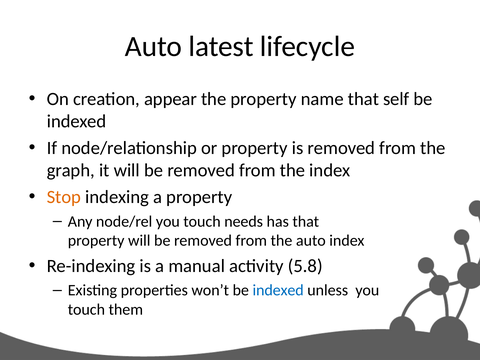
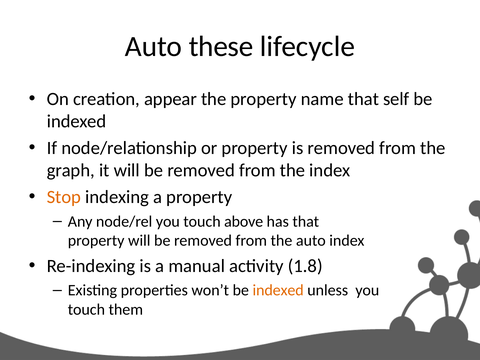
latest: latest -> these (221, 46)
needs: needs -> above (244, 221)
5.8: 5.8 -> 1.8 (305, 266)
indexed colour: blue -> orange (278, 290)
